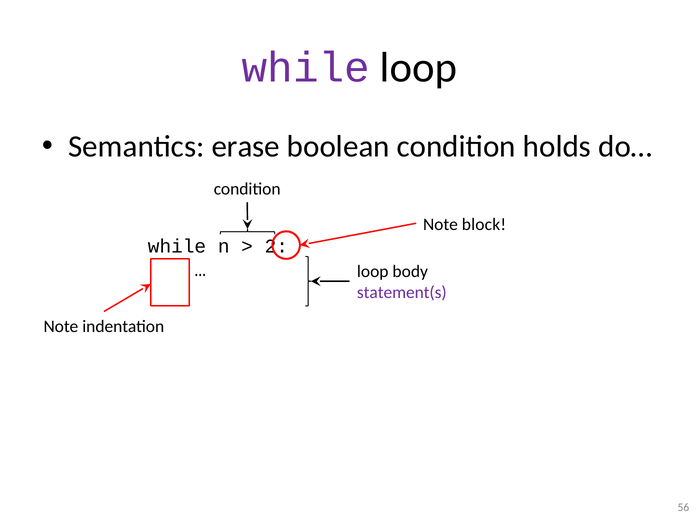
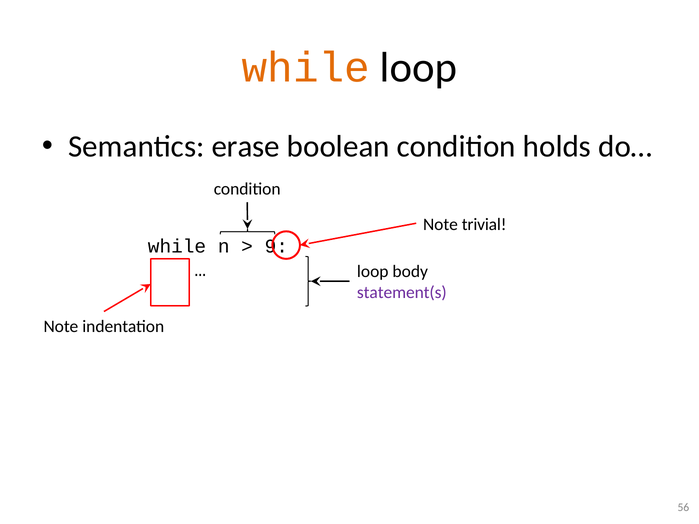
while colour: purple -> orange (306, 68)
block: block -> trivial (484, 225)
2: 2 -> 9 (276, 246)
